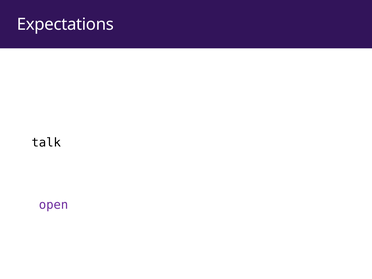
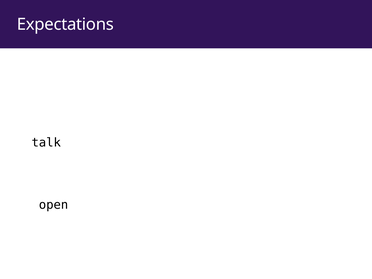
open colour: purple -> black (54, 205)
